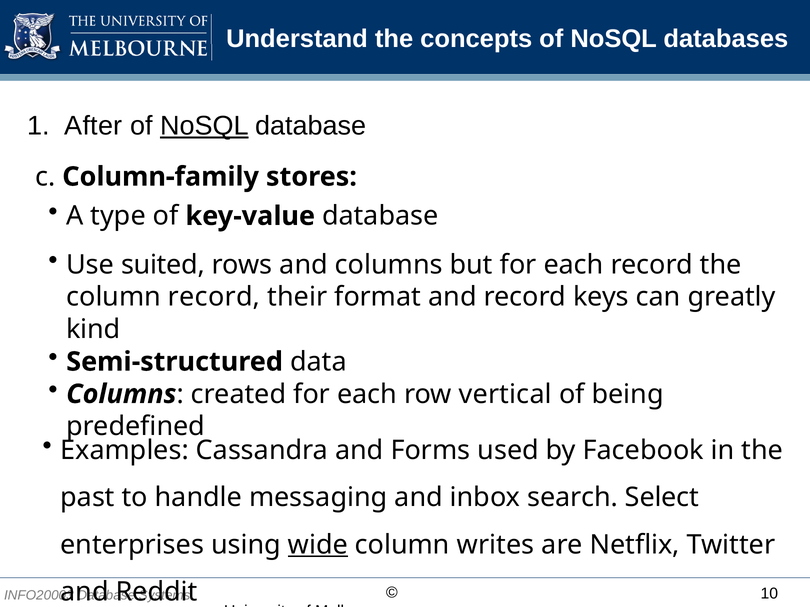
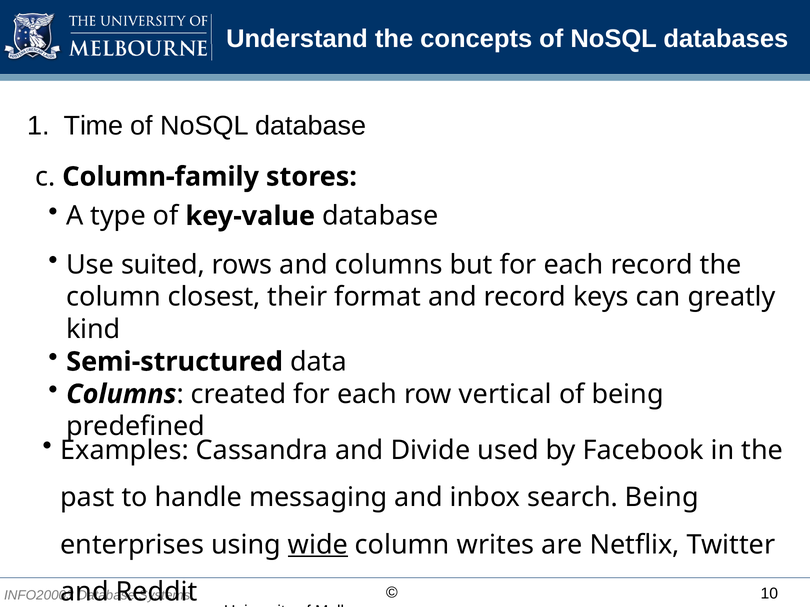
After: After -> Time (94, 126)
NoSQL underline: present -> none (204, 126)
column record: record -> closest (214, 297)
Forms: Forms -> Divide (430, 451)
search Select: Select -> Being (662, 498)
